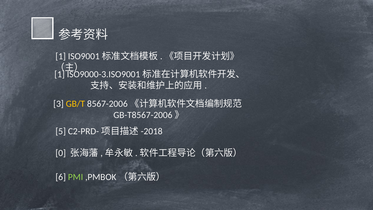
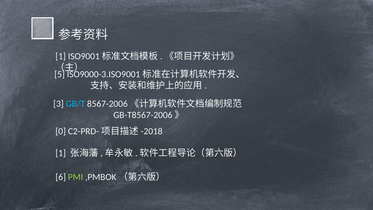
1: 1 -> 5 (60, 74)
GB/T colour: yellow -> light blue (75, 104)
5: 5 -> 0 (61, 131)
0: 0 -> 1 (61, 153)
